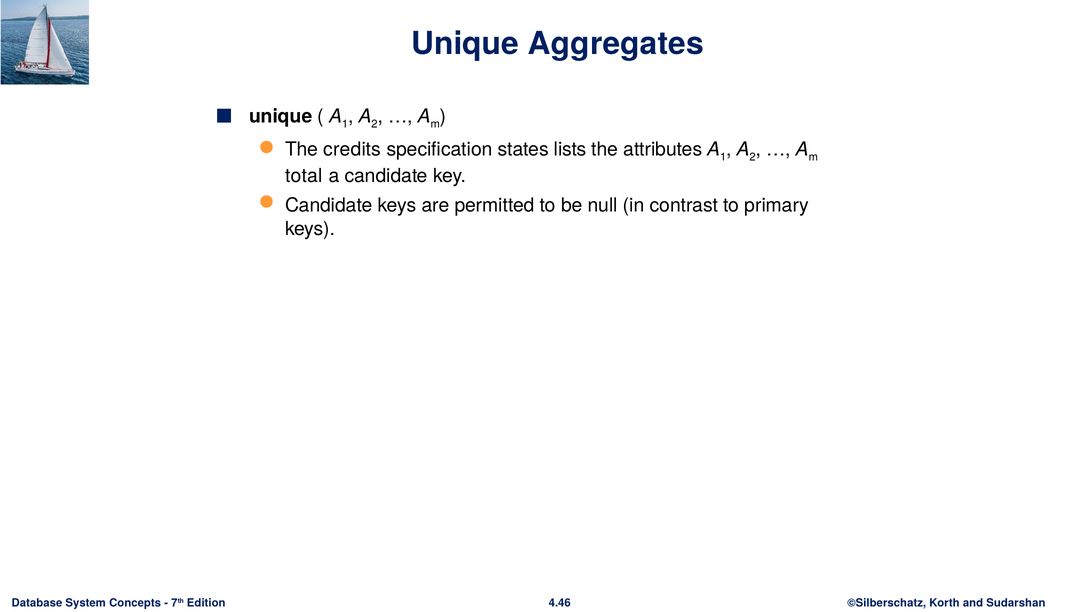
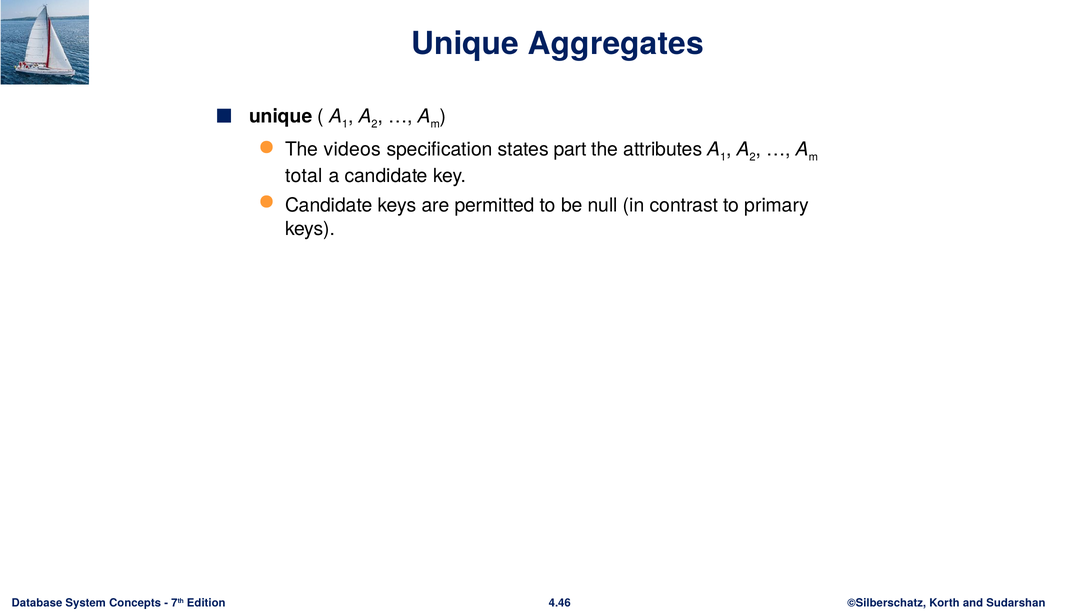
credits: credits -> videos (352, 149)
lists: lists -> part (570, 149)
